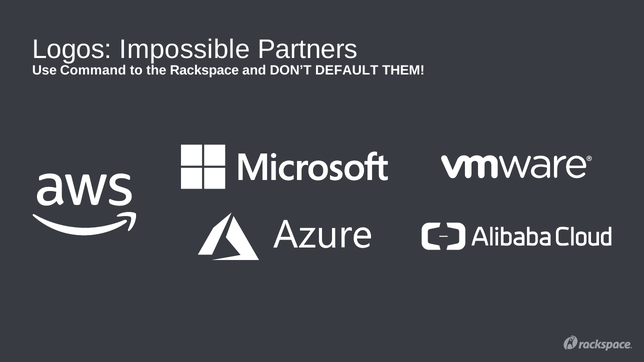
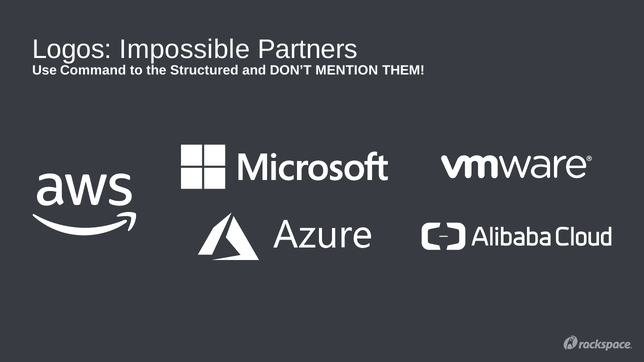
Rackspace: Rackspace -> Structured (204, 71)
DEFAULT: DEFAULT -> MENTION (347, 71)
